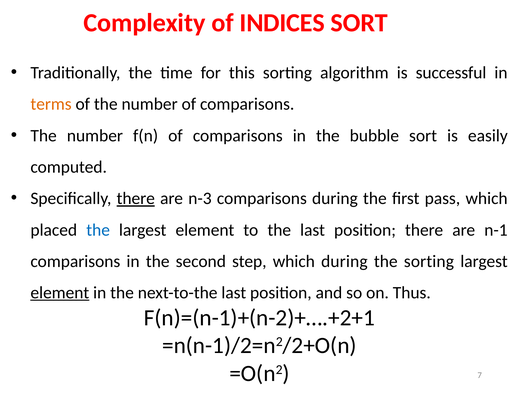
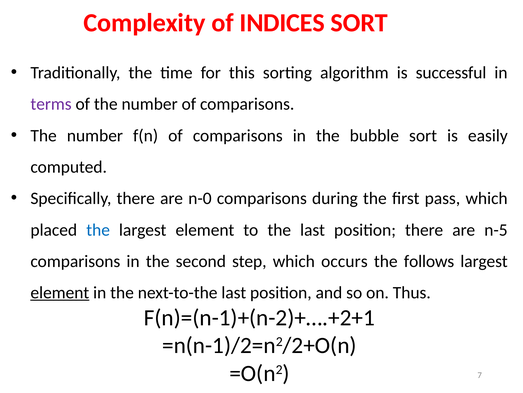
terms colour: orange -> purple (51, 104)
there underline: present -> none (136, 198)
n-3: n-3 -> n-0 (200, 198)
n-1: n-1 -> n-5 (496, 229)
which during: during -> occurs (344, 261)
the sorting: sorting -> follows (429, 261)
